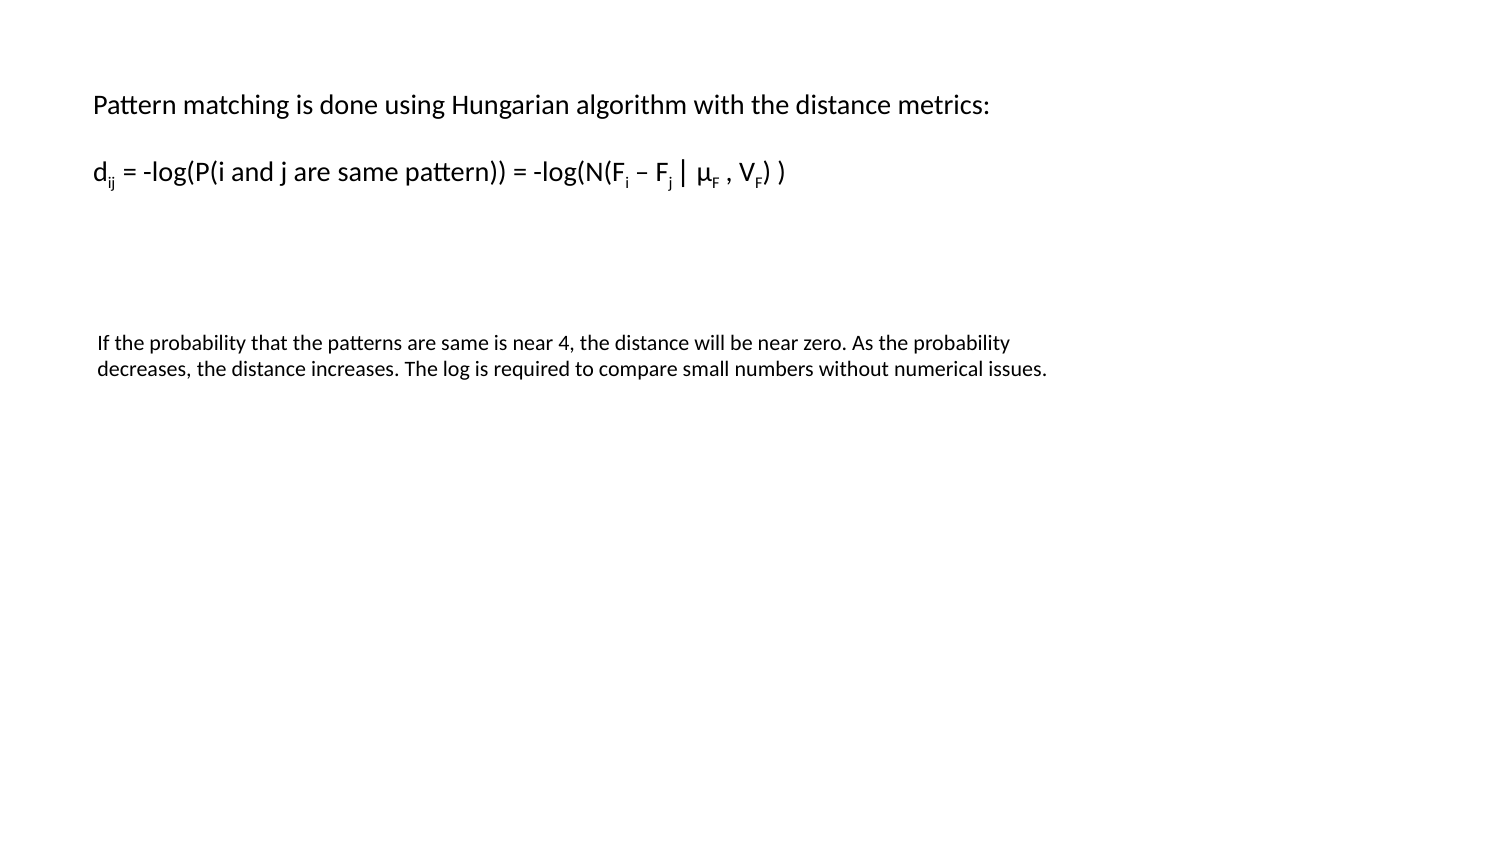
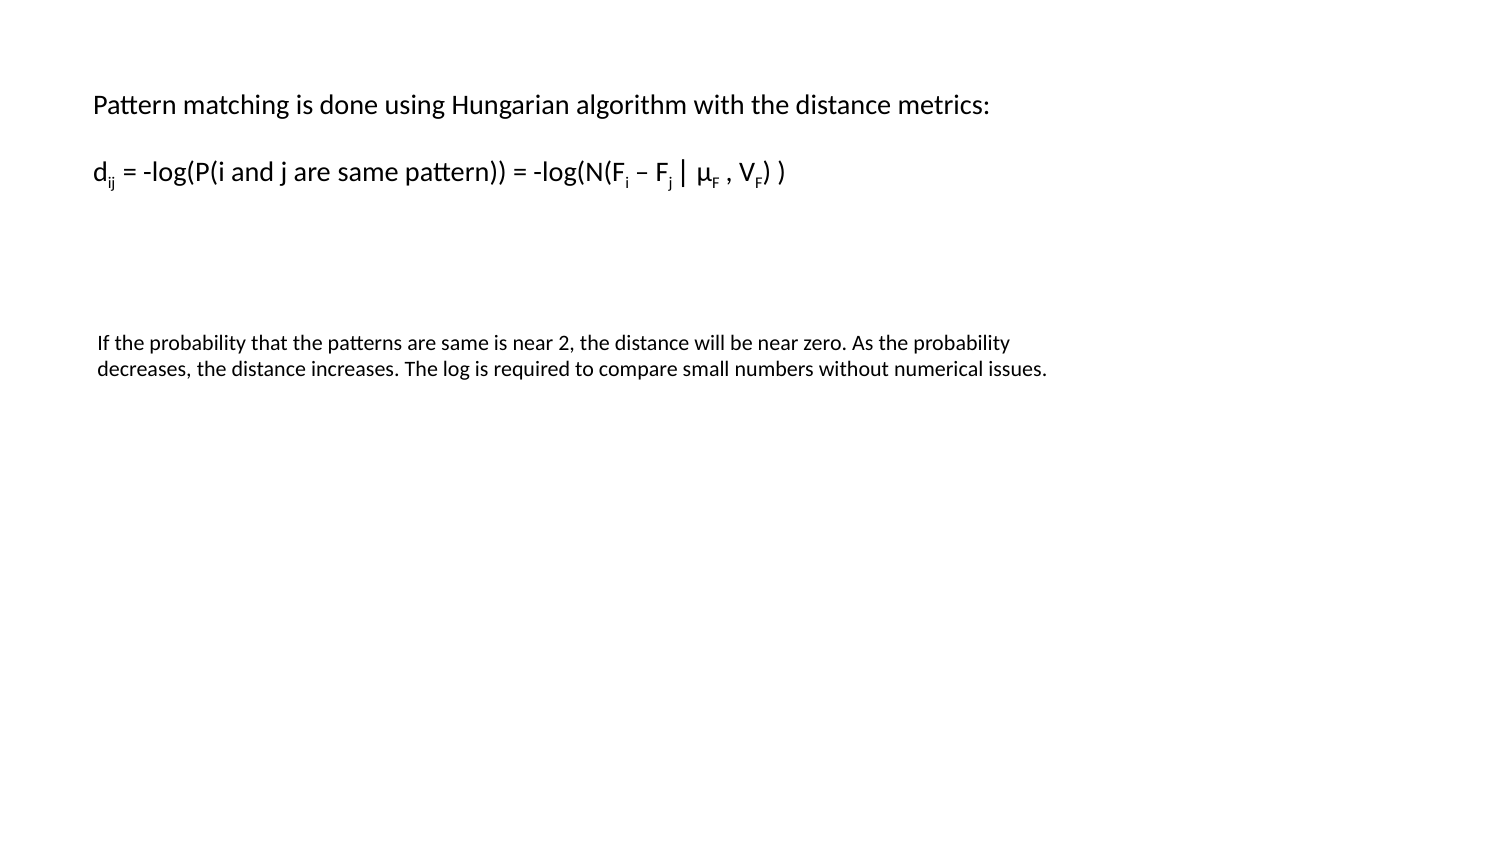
4: 4 -> 2 (567, 343)
